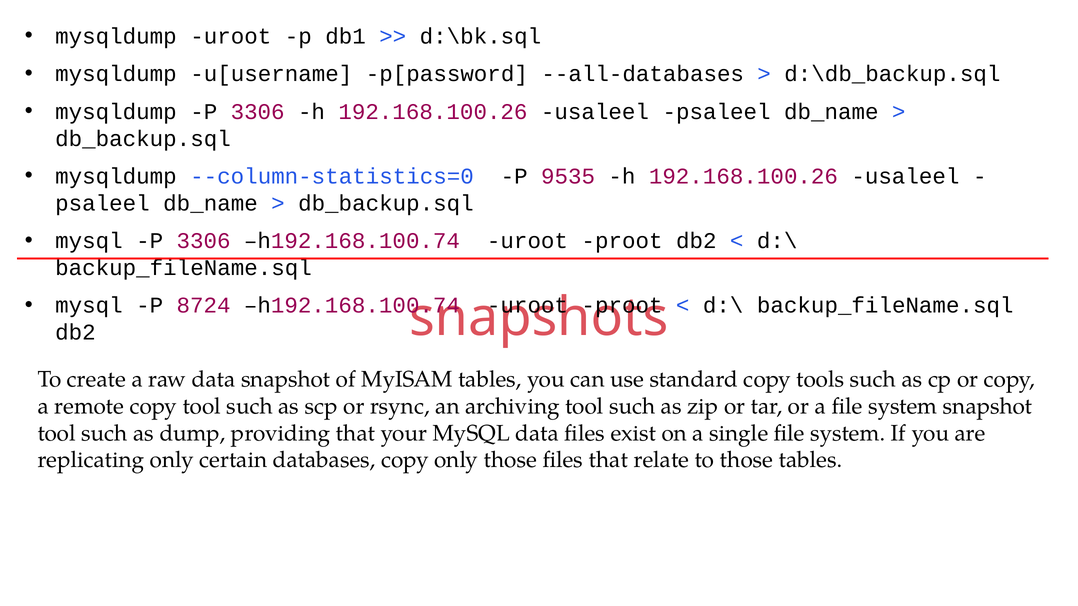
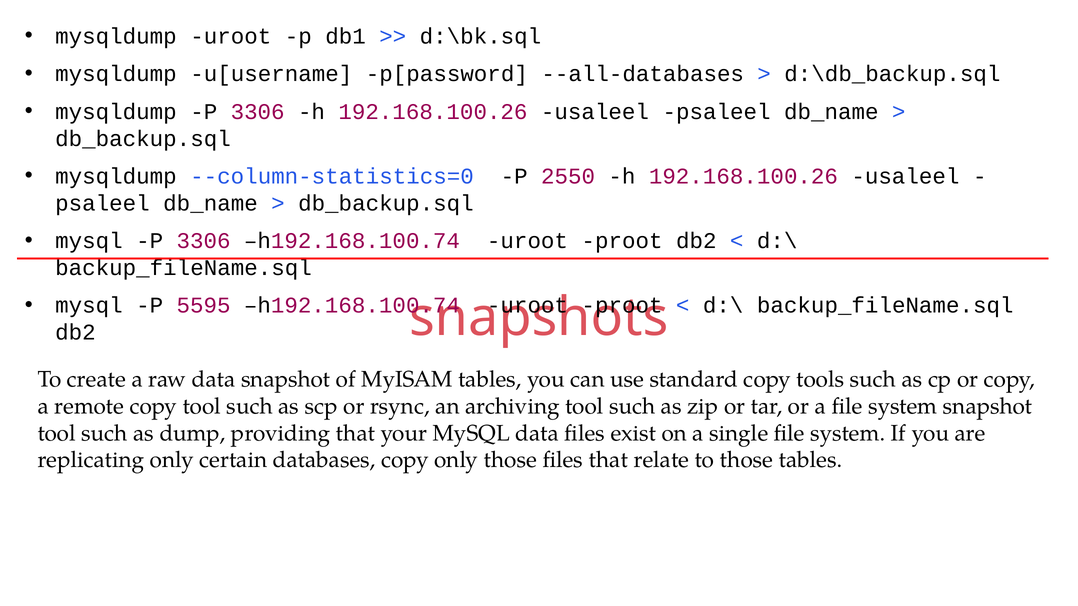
9535: 9535 -> 2550 (568, 176)
8724: 8724 -> 5595 (204, 306)
